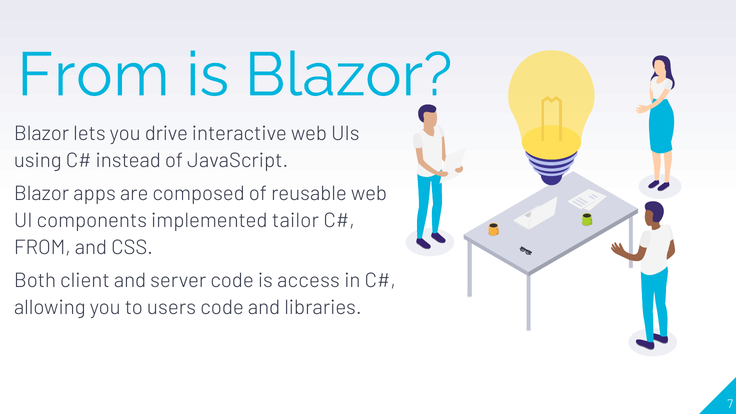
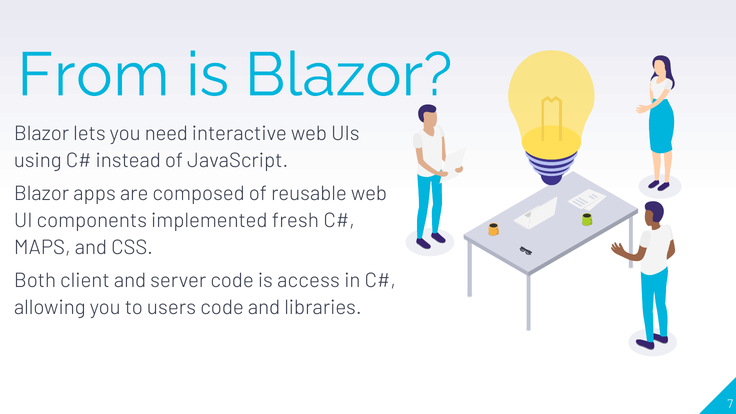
drive: drive -> need (166, 134)
tailor: tailor -> fresh (295, 221)
FROM: FROM -> MAPS (42, 248)
